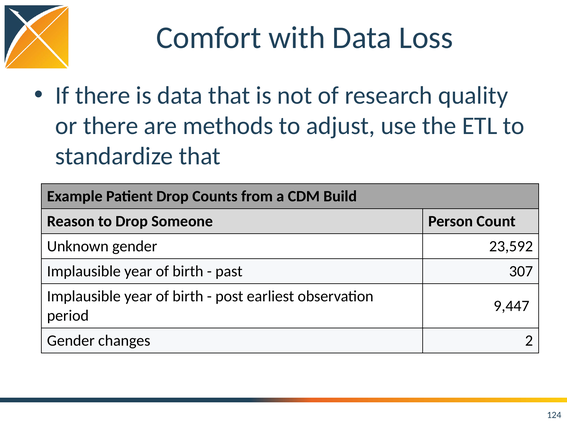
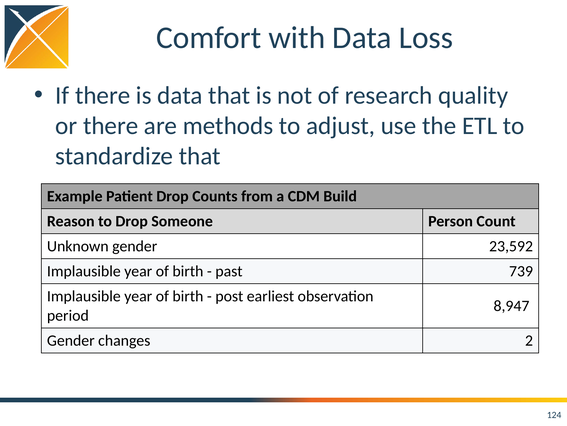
307: 307 -> 739 (521, 271)
9,447: 9,447 -> 8,947 (512, 306)
